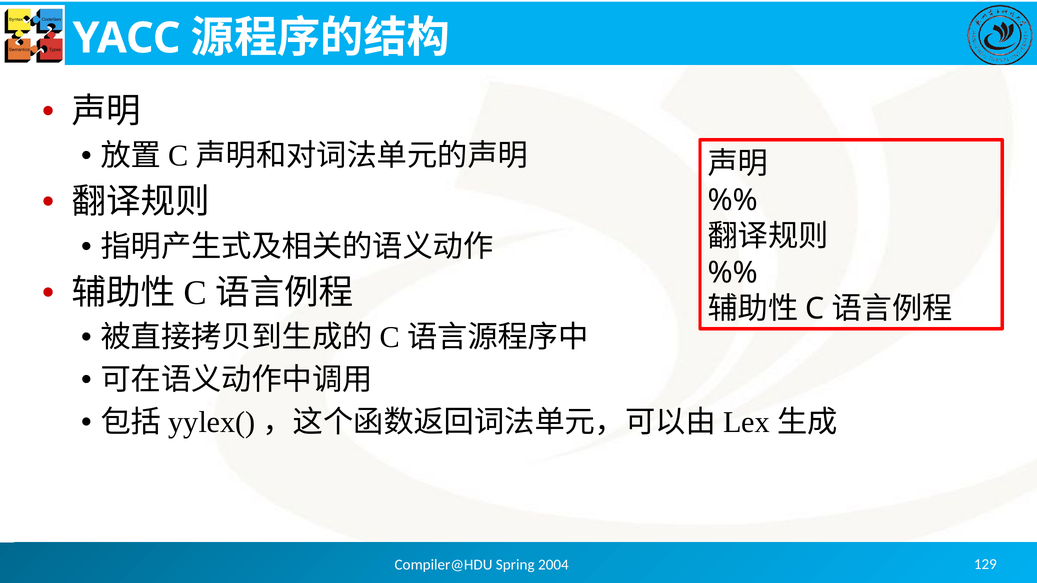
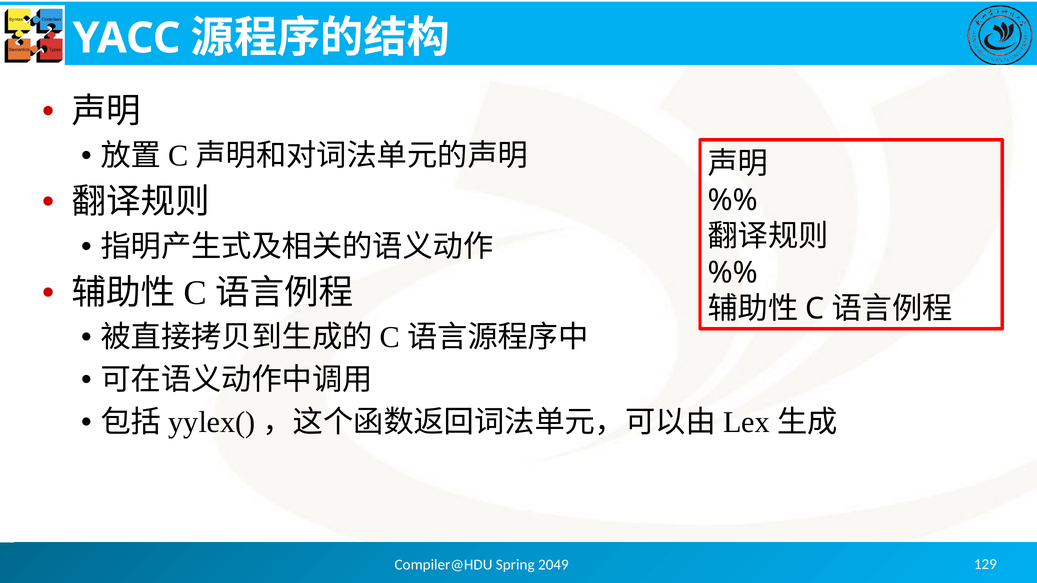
2004: 2004 -> 2049 (553, 565)
